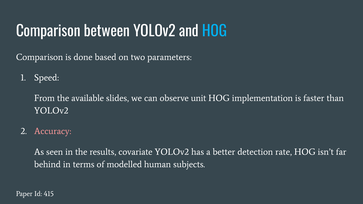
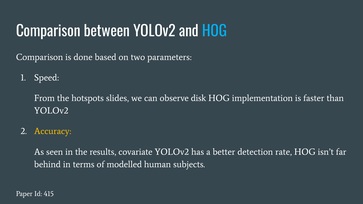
available: available -> hotspots (88, 98)
unit: unit -> disk (199, 98)
Accuracy colour: pink -> yellow (53, 131)
